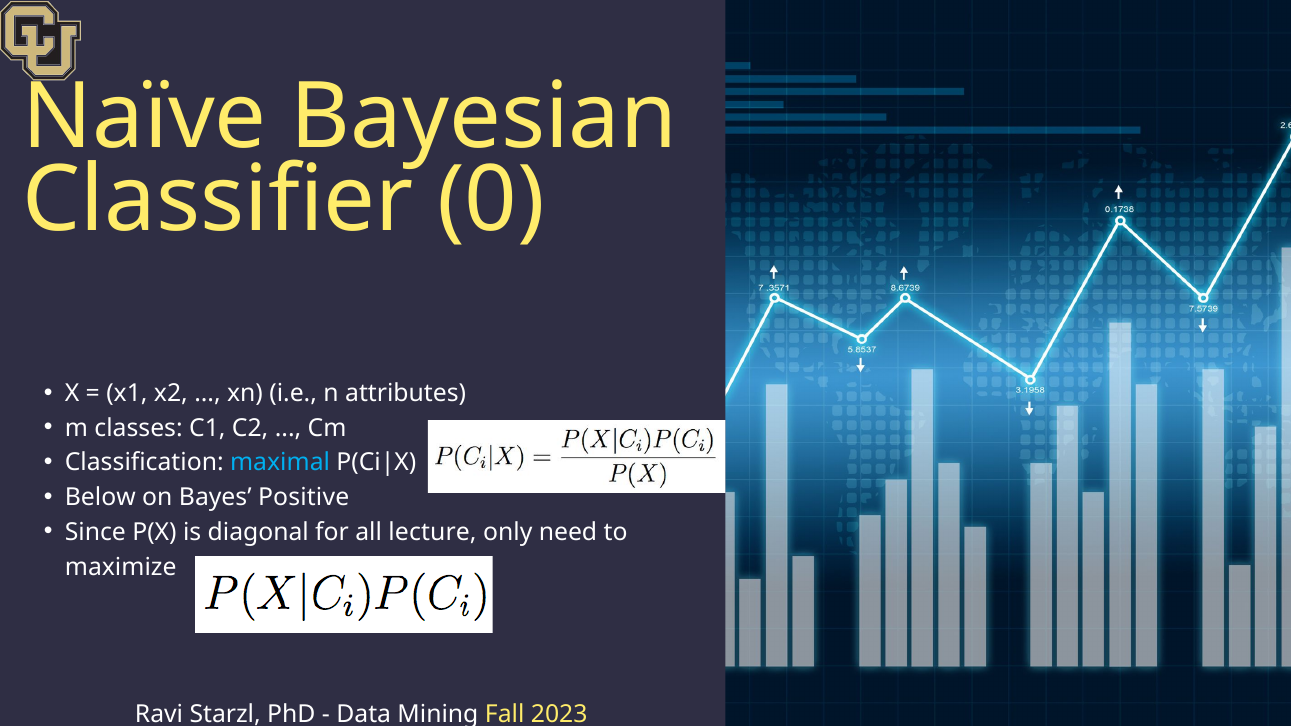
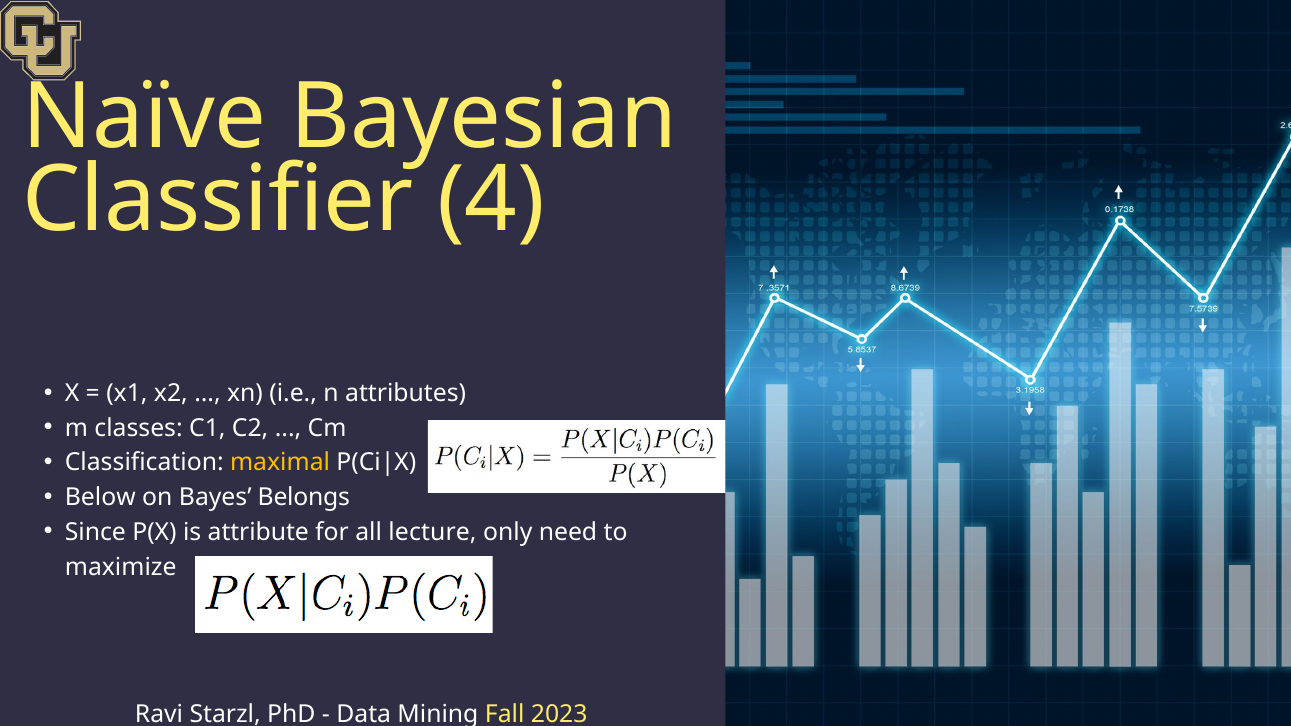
0: 0 -> 4 (491, 200)
maximal colour: light blue -> yellow (280, 463)
Positive: Positive -> Belongs (304, 498)
diagonal: diagonal -> attribute (258, 532)
